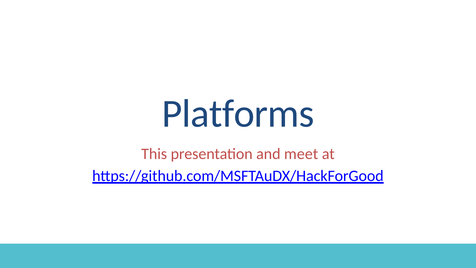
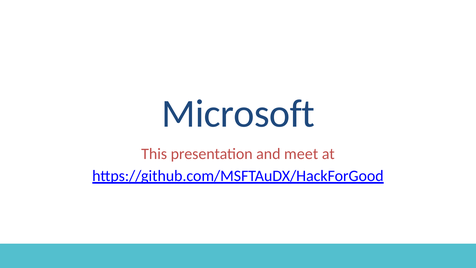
Platforms: Platforms -> Microsoft (238, 114)
